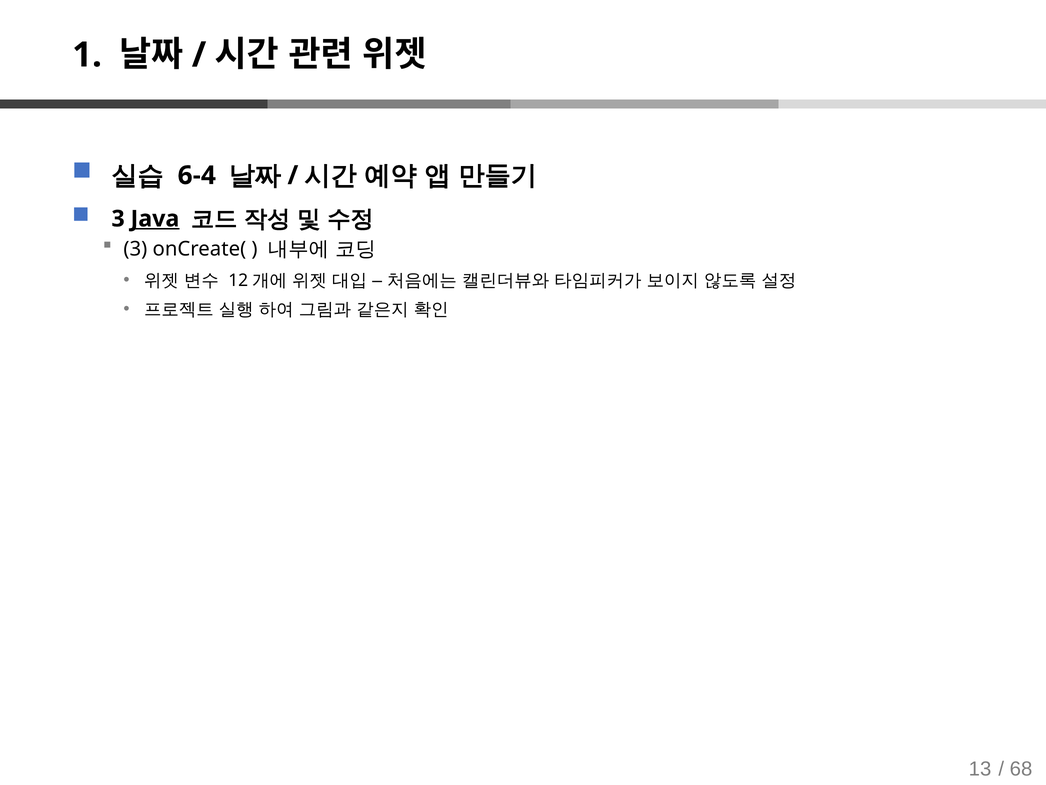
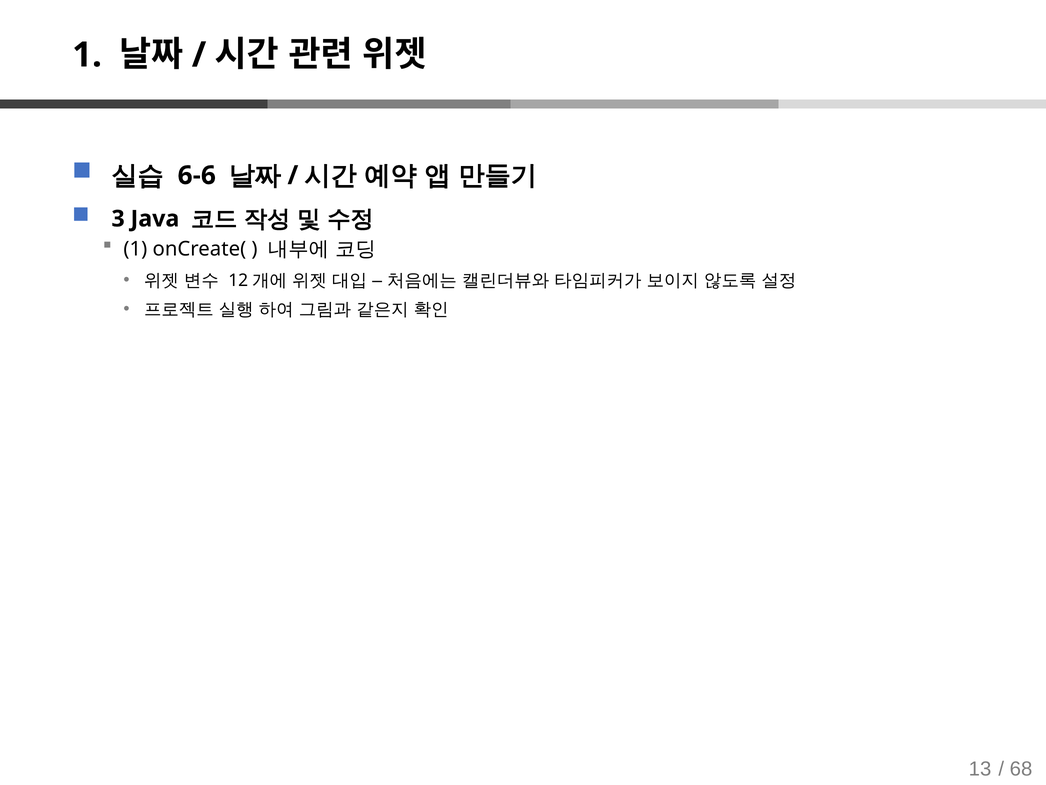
6-4: 6-4 -> 6-6 (197, 175)
Java underline: present -> none (155, 219)
3: 3 -> 1 (135, 249)
